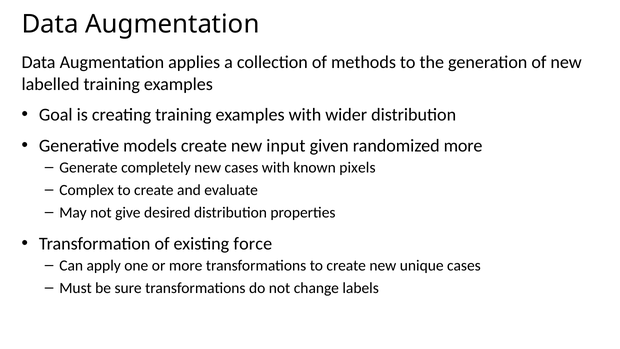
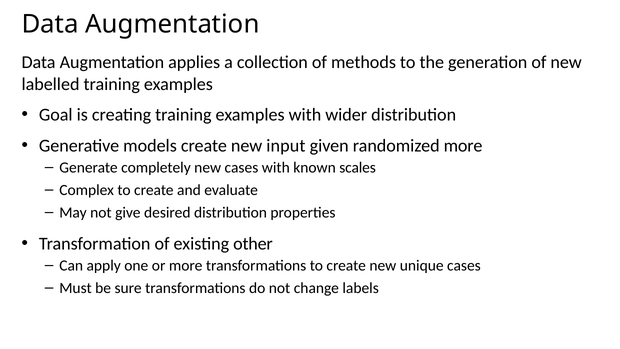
pixels: pixels -> scales (358, 167)
force: force -> other (253, 244)
